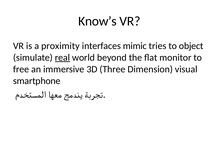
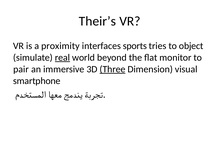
Know’s: Know’s -> Their’s (97, 21)
mimic: mimic -> sports (135, 46)
free: free -> pair (21, 69)
Three underline: none -> present (113, 69)
